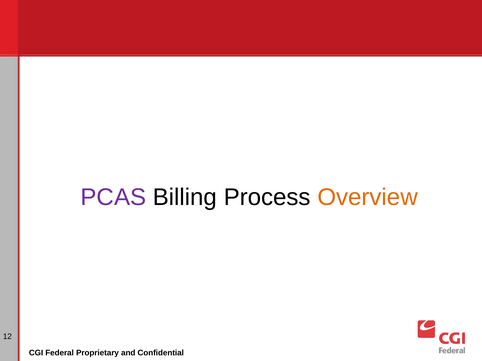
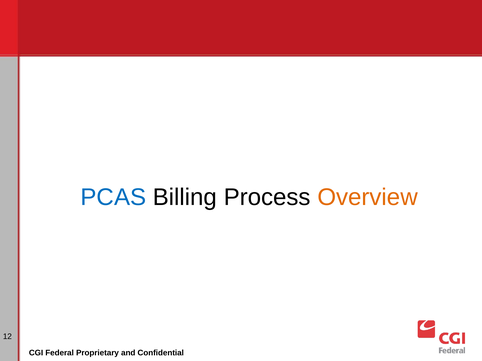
PCAS colour: purple -> blue (113, 198)
